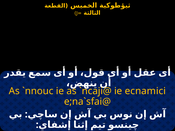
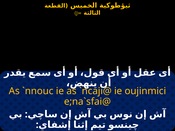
ecnamici: ecnamici -> oujinmici (145, 91)
